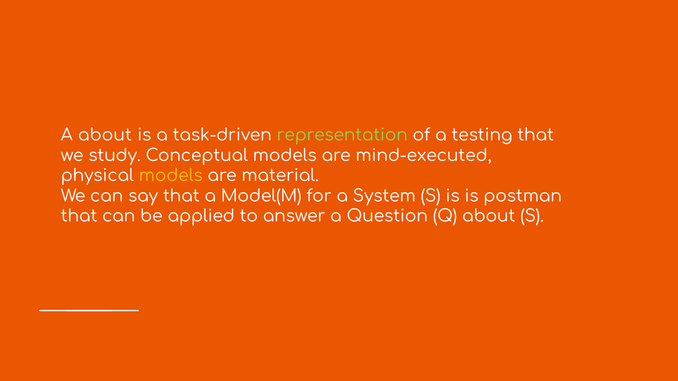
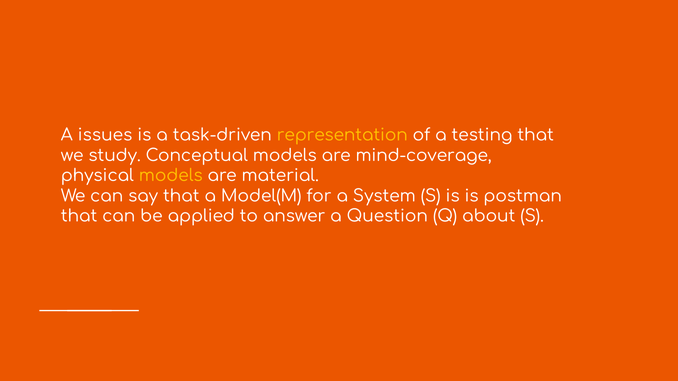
A about: about -> issues (105, 135)
representation colour: light green -> yellow (342, 135)
mind-executed: mind-executed -> mind-coverage (424, 156)
